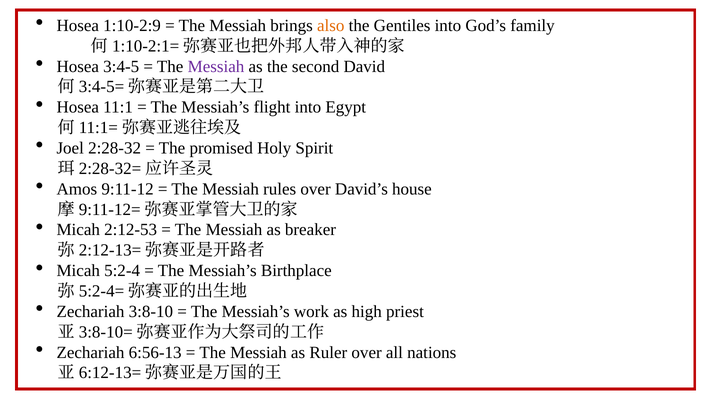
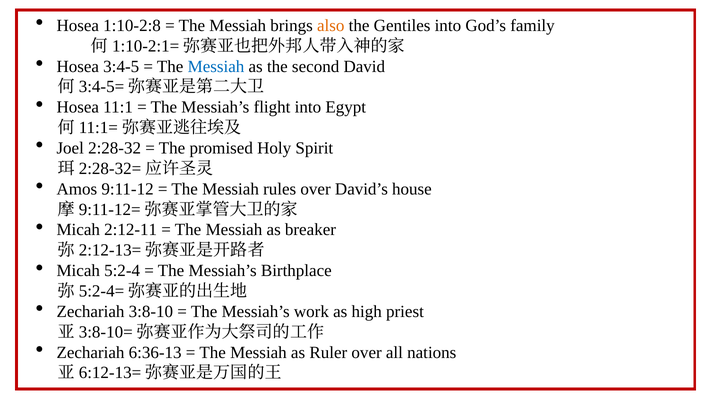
1:10-2:9: 1:10-2:9 -> 1:10-2:8 (132, 26)
Messiah colour: purple -> blue (216, 66)
2:12-53: 2:12-53 -> 2:12-11 (131, 230)
6:56-13: 6:56-13 -> 6:36-13 (155, 352)
